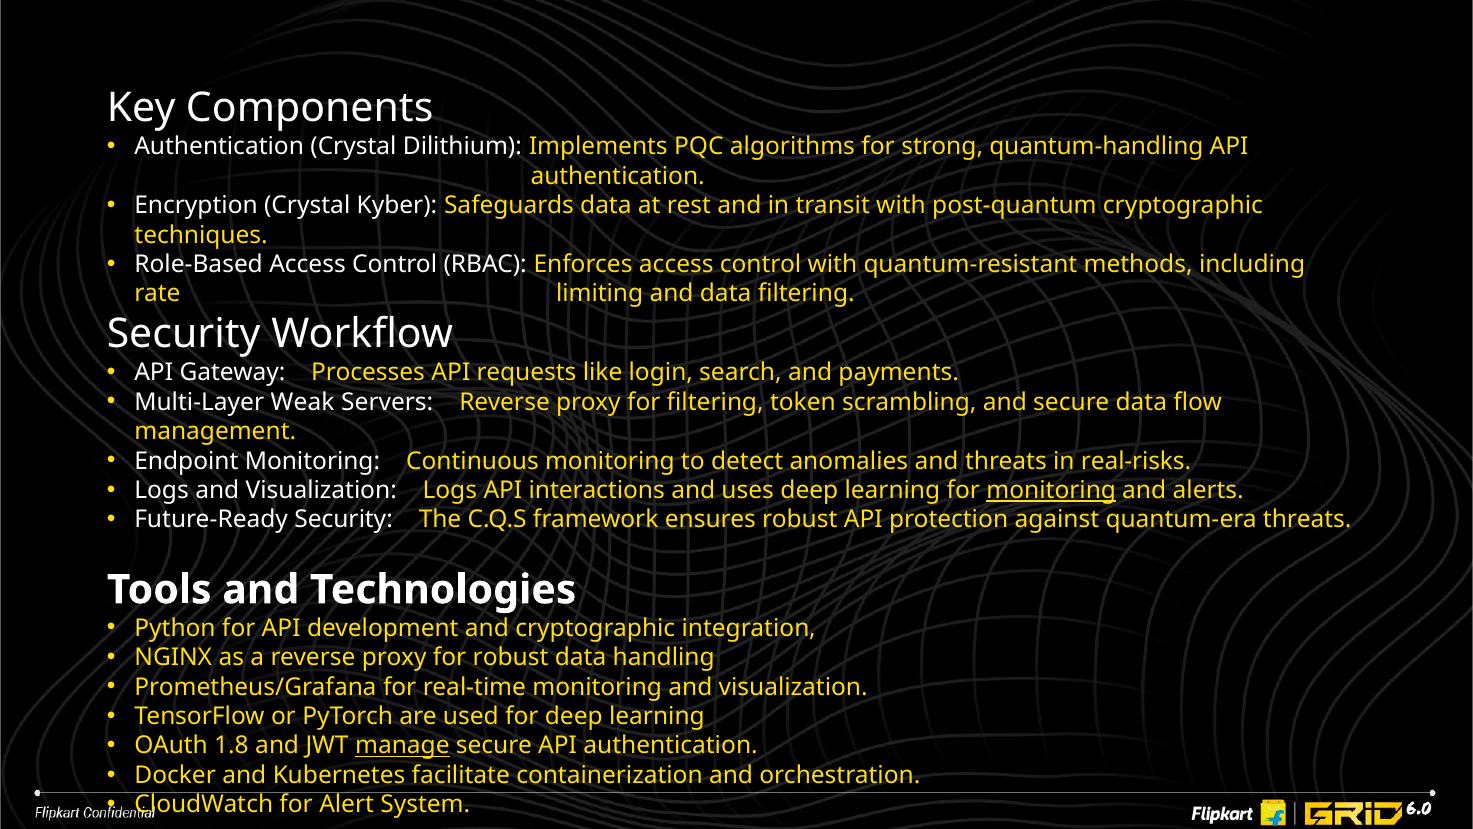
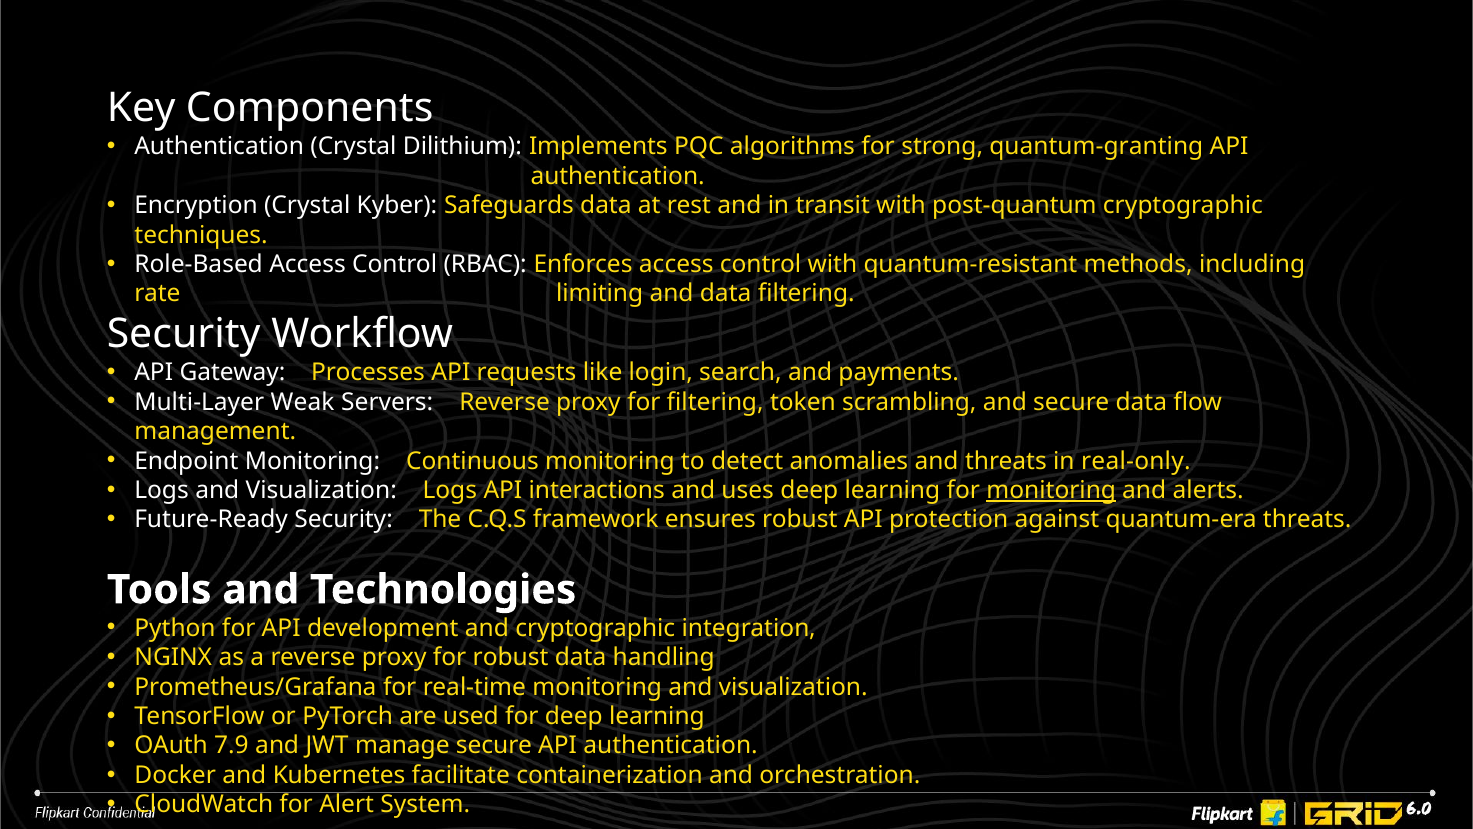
quantum-handling: quantum-handling -> quantum-granting (1096, 146)
real-risks: real-risks -> real-only (1136, 461)
1.8: 1.8 -> 7.9 (231, 746)
manage underline: present -> none (402, 746)
